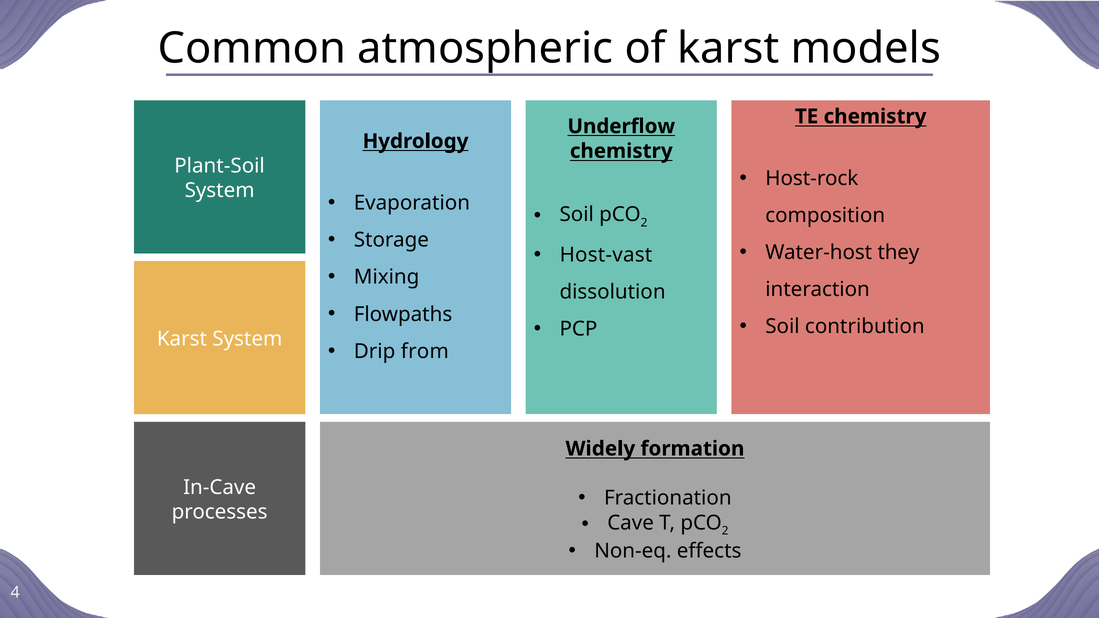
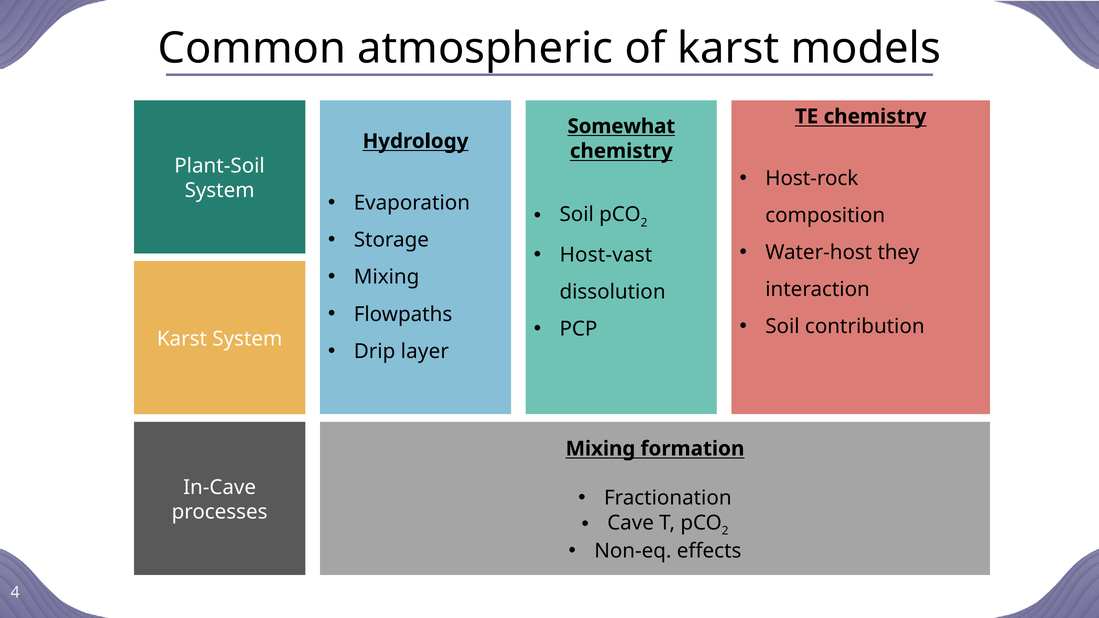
Underflow: Underflow -> Somewhat (621, 126)
from: from -> layer (425, 351)
Widely: Widely -> Mixing (600, 449)
